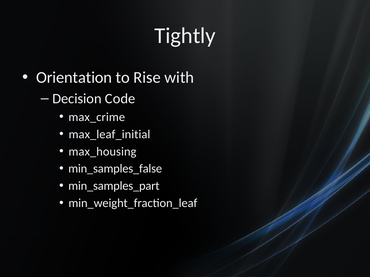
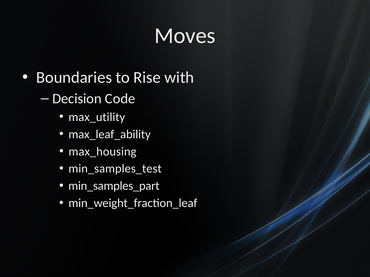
Tightly: Tightly -> Moves (185, 36)
Orientation: Orientation -> Boundaries (74, 78)
max_crime: max_crime -> max_utility (97, 117)
max_leaf_initial: max_leaf_initial -> max_leaf_ability (110, 134)
min_samples_false: min_samples_false -> min_samples_test (115, 169)
